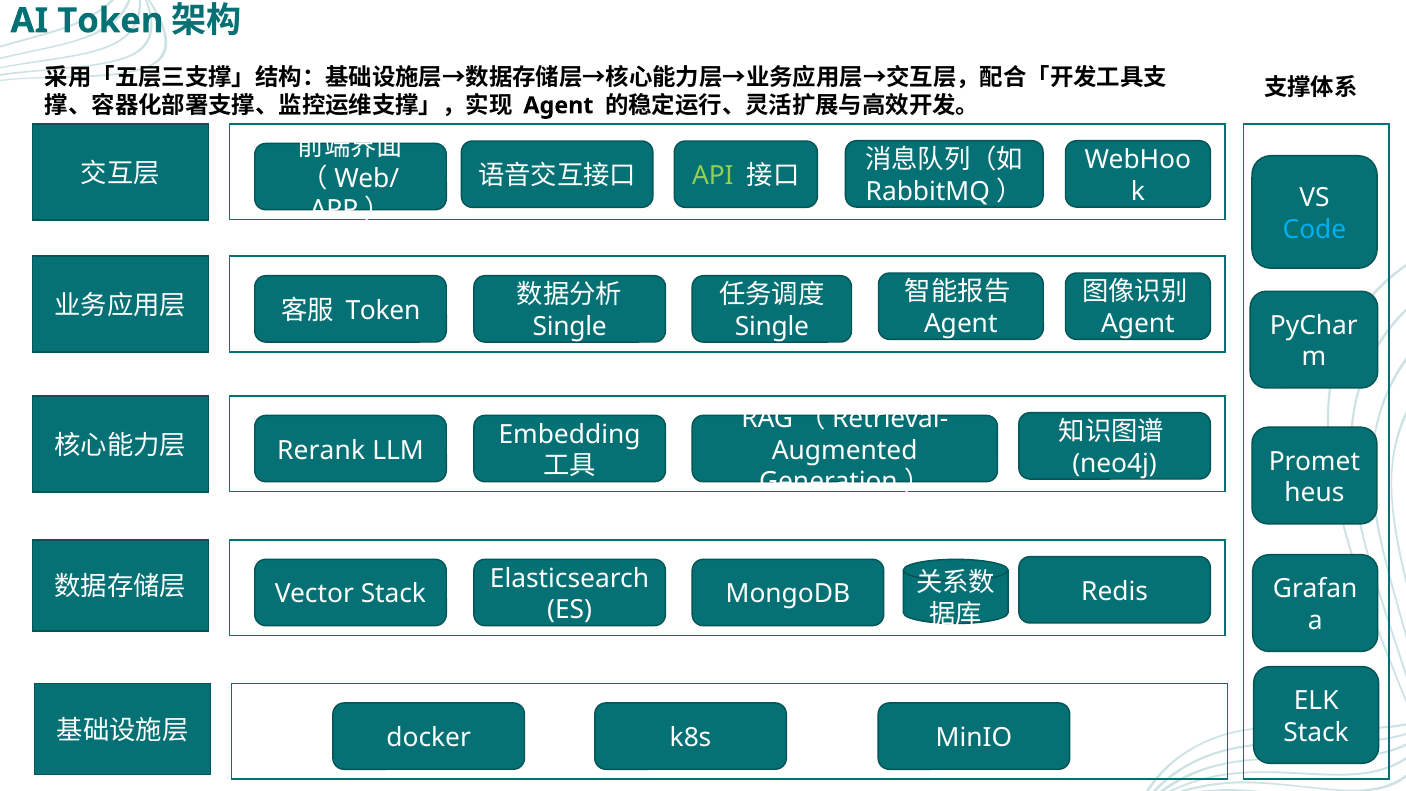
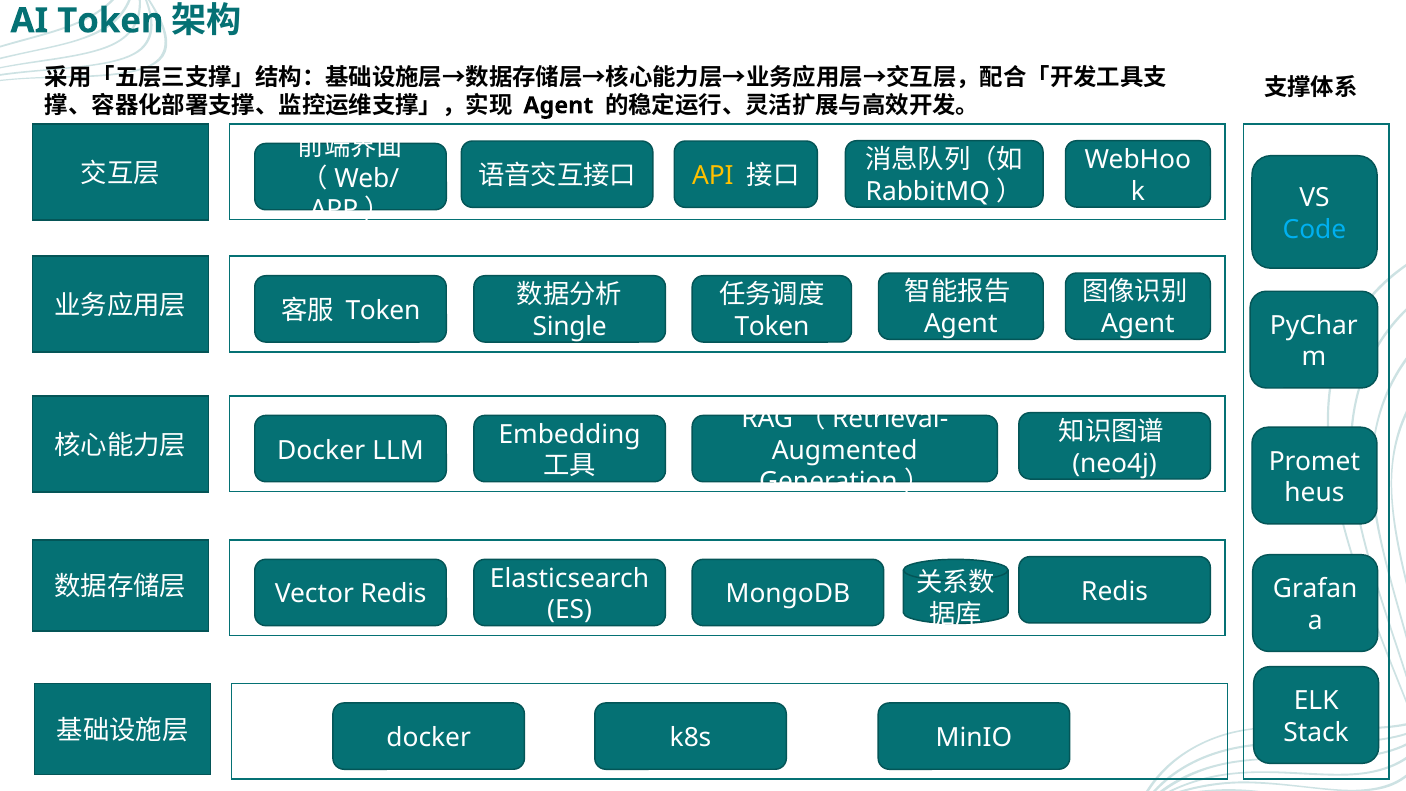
API colour: light green -> yellow (713, 176)
Single: Single -> Token (772, 326)
Rerank: Rerank -> Docker (321, 450)
Vector Stack: Stack -> Redis (394, 594)
